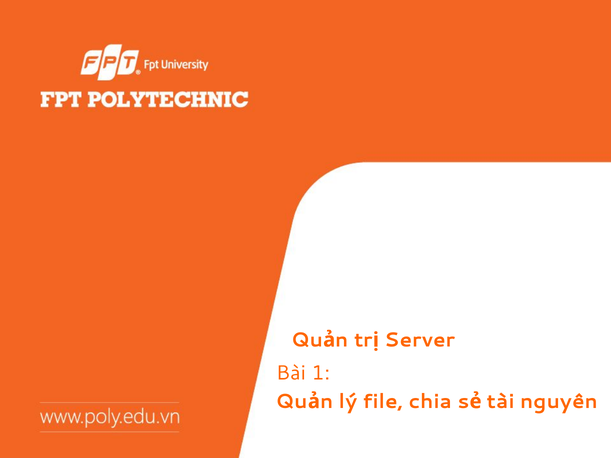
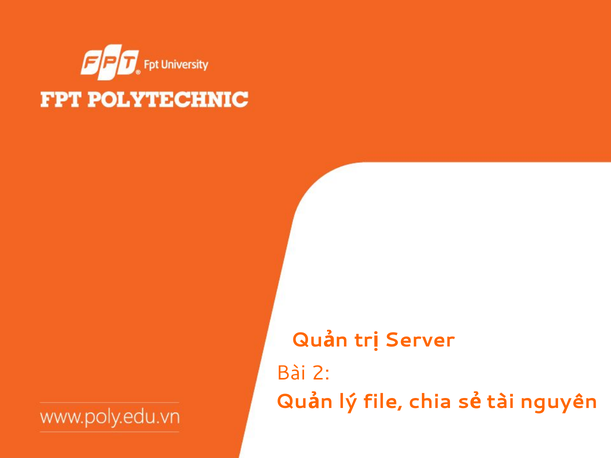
1: 1 -> 2 (321, 373)
